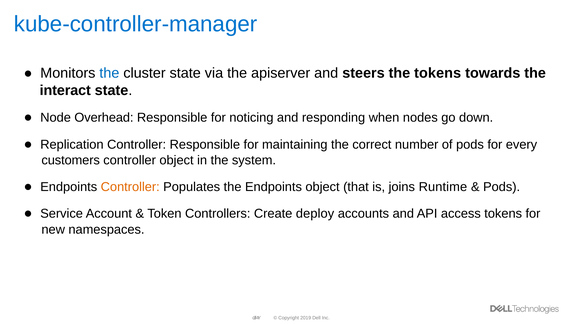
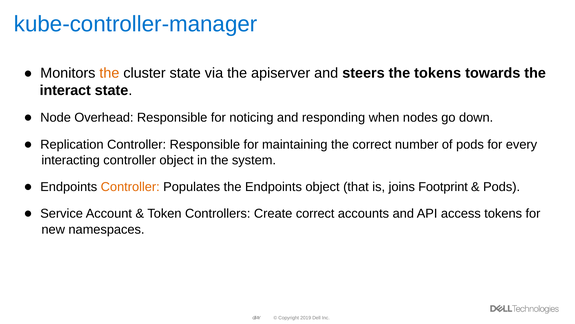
the colour: blue -> orange (109, 73)
customers: customers -> interacting (71, 160)
Runtime: Runtime -> Footprint (443, 187)
Create deploy: deploy -> correct (315, 213)
